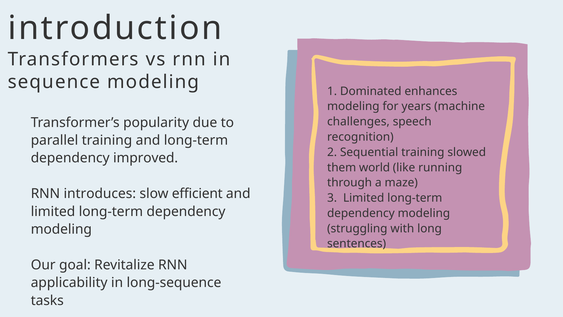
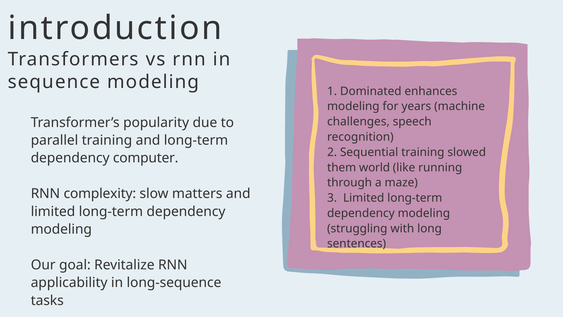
improved: improved -> computer (146, 158)
introduces: introduces -> complexity (100, 194)
efficient: efficient -> matters (197, 194)
